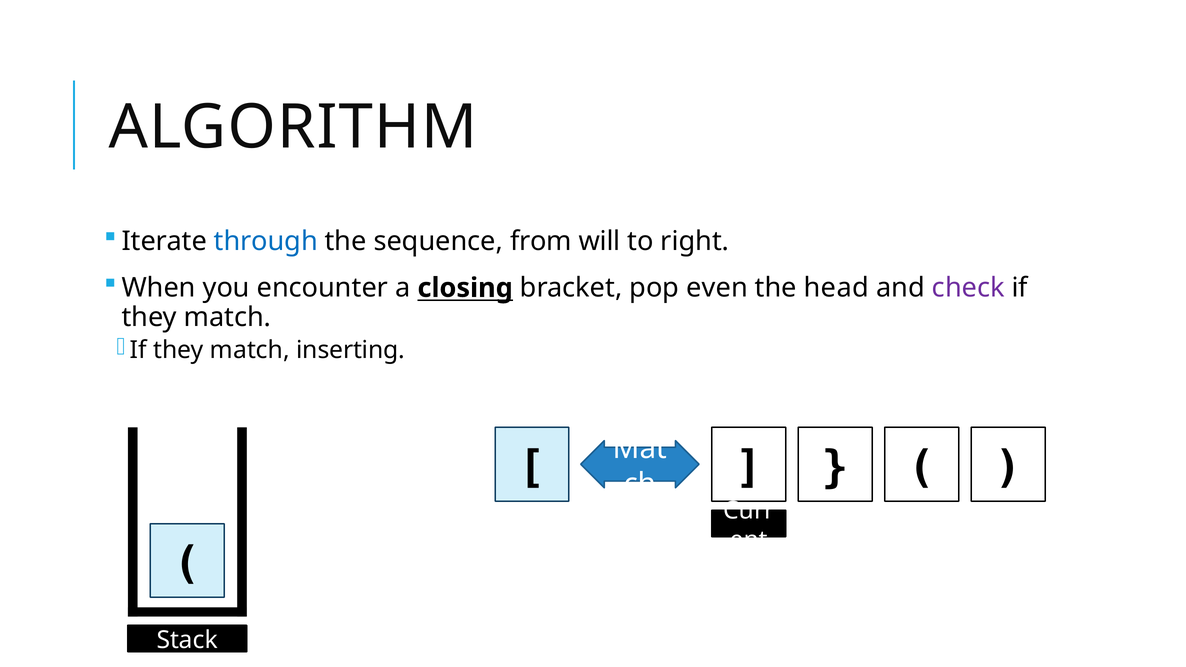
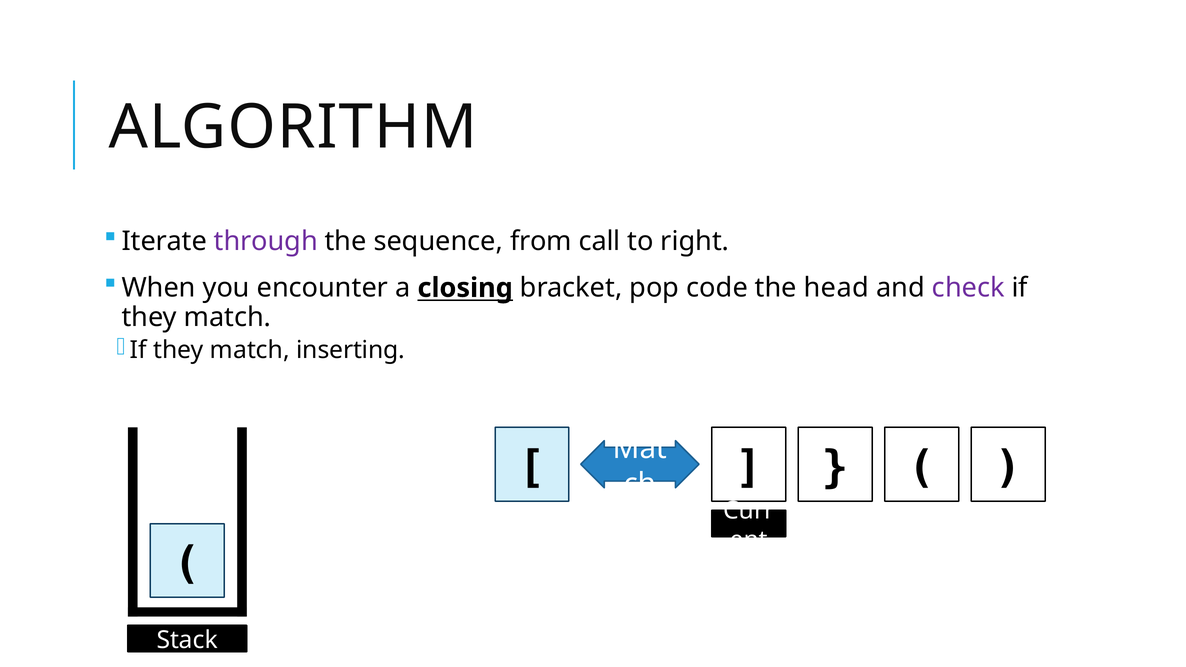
through colour: blue -> purple (266, 241)
will: will -> call (600, 241)
even: even -> code (717, 288)
